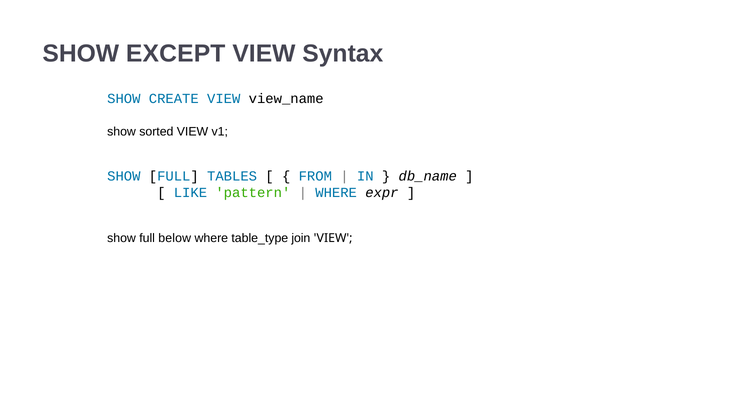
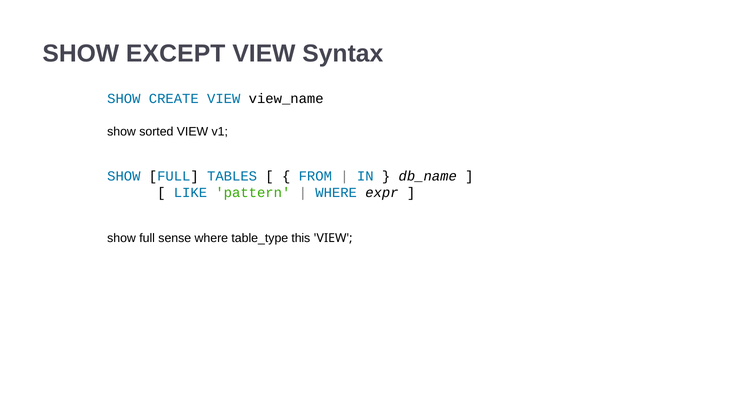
below: below -> sense (175, 238)
join: join -> this (301, 238)
